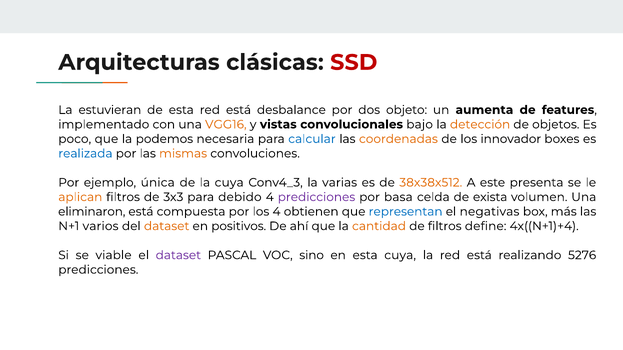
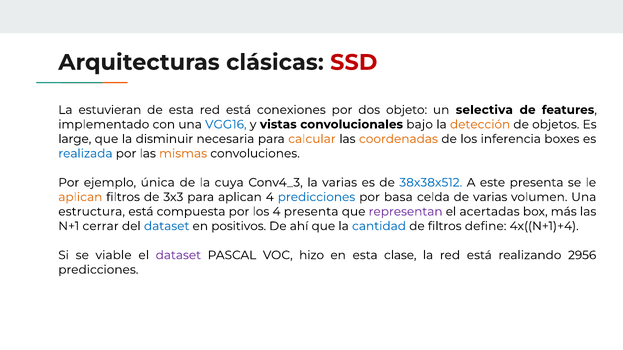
desbalance: desbalance -> conexiones (291, 110)
aumenta: aumenta -> selectiva (484, 110)
VGG16 colour: orange -> blue (226, 125)
poco: poco -> large (75, 139)
podemos: podemos -> disminuir (164, 139)
calcular colour: blue -> orange (312, 139)
innovador: innovador -> inferencia (511, 139)
38x38x512 colour: orange -> blue (431, 183)
para debido: debido -> aplican (240, 197)
predicciones colour: purple -> blue (316, 197)
de exista: exista -> varias (490, 197)
eliminaron: eliminaron -> estructura (92, 212)
4 obtienen: obtienen -> presenta (311, 212)
representan colour: blue -> purple (406, 212)
negativas: negativas -> acertadas (490, 212)
varios: varios -> cerrar (101, 226)
dataset colour: orange -> blue (167, 226)
cantidad colour: orange -> blue (379, 226)
sino: sino -> hizo (312, 255)
esta cuya: cuya -> clase (400, 255)
5276: 5276 -> 2956 (582, 255)
